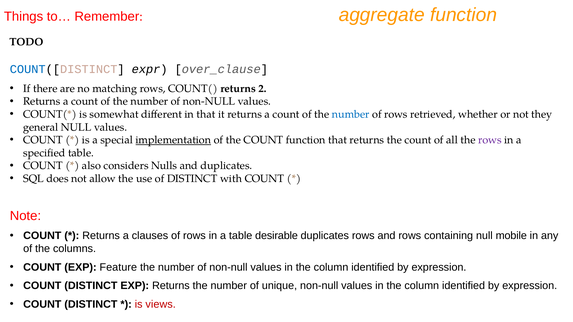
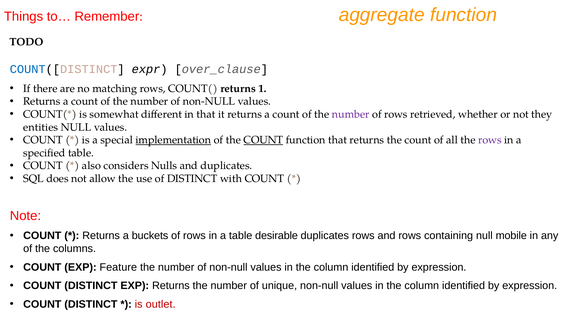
2: 2 -> 1 (263, 89)
number colour: blue -> purple (351, 114)
general: general -> entities (41, 127)
COUNT underline: none -> present (263, 140)
clauses: clauses -> buckets (150, 236)
views: views -> outlet (161, 305)
